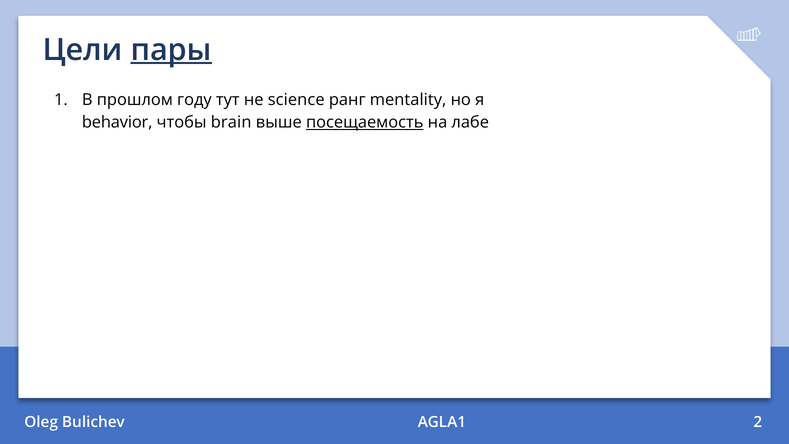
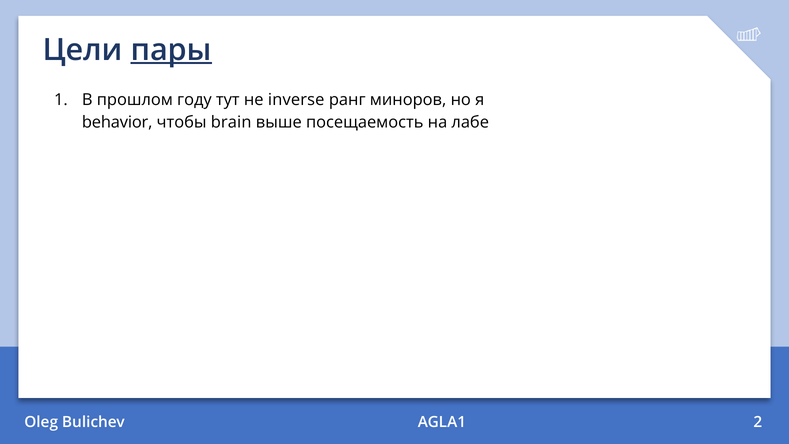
science: science -> inverse (296, 100)
mentality: mentality -> миноров (408, 100)
посещаемость underline: present -> none (365, 122)
